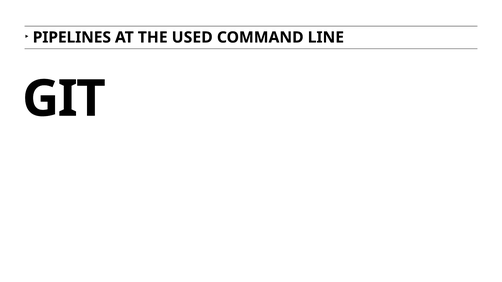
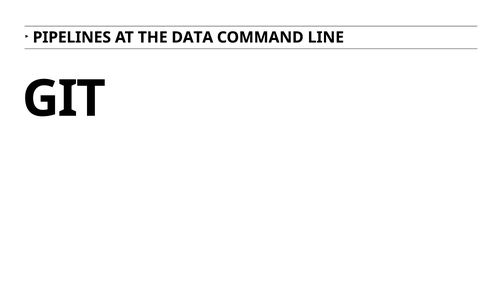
USED: USED -> DATA (192, 37)
